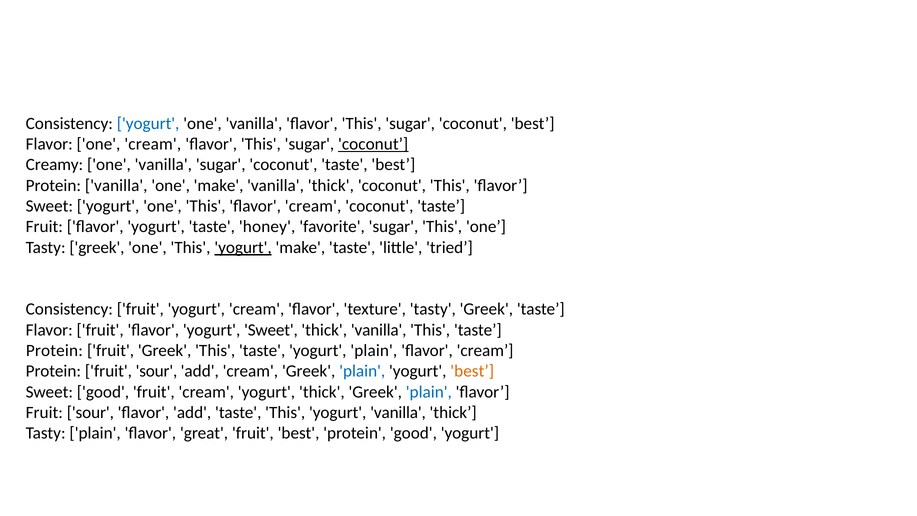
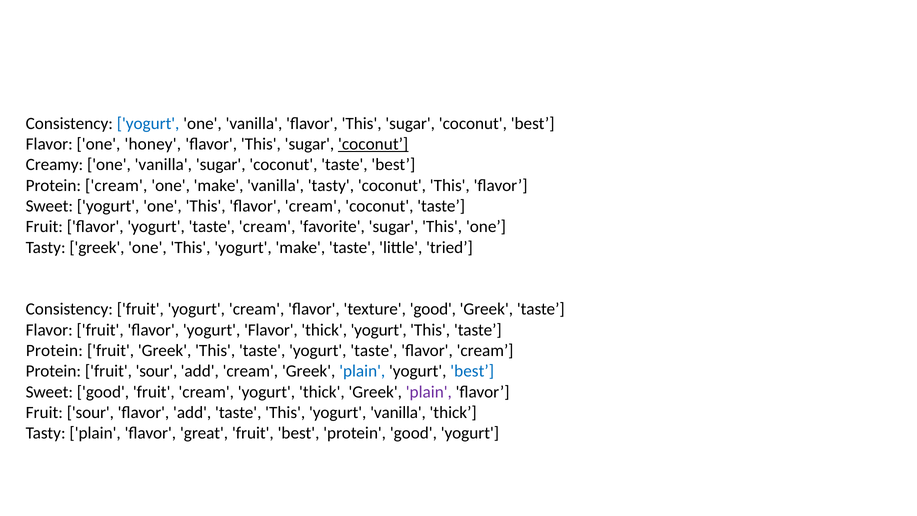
one cream: cream -> honey (153, 144)
Protein vanilla: vanilla -> cream (116, 185)
thick: thick -> tasty (331, 185)
taste honey: honey -> cream (267, 227)
yogurt underline: present -> none (243, 247)
texture tasty: tasty -> good (433, 309)
yogurt Sweet: Sweet -> Flavor (271, 330)
thick vanilla: vanilla -> yogurt (379, 330)
taste yogurt plain: plain -> taste (374, 350)
best colour: orange -> blue (472, 371)
plain colour: blue -> purple (429, 392)
